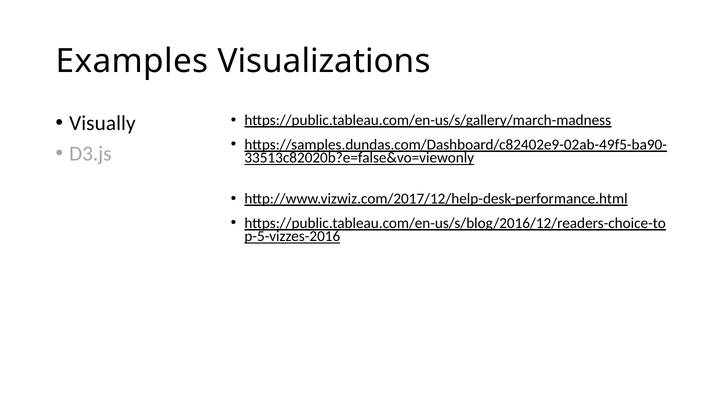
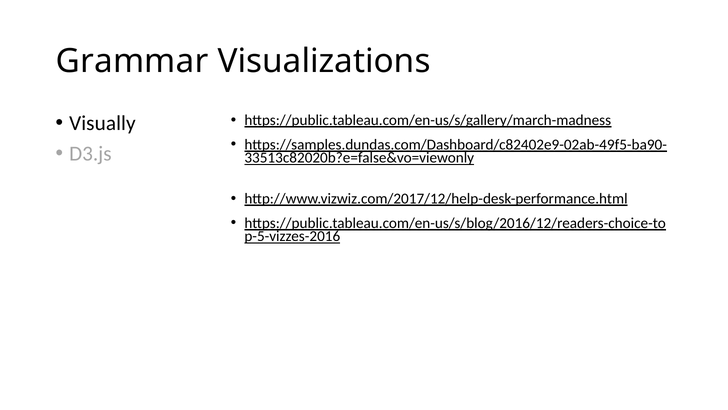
Examples: Examples -> Grammar (132, 61)
